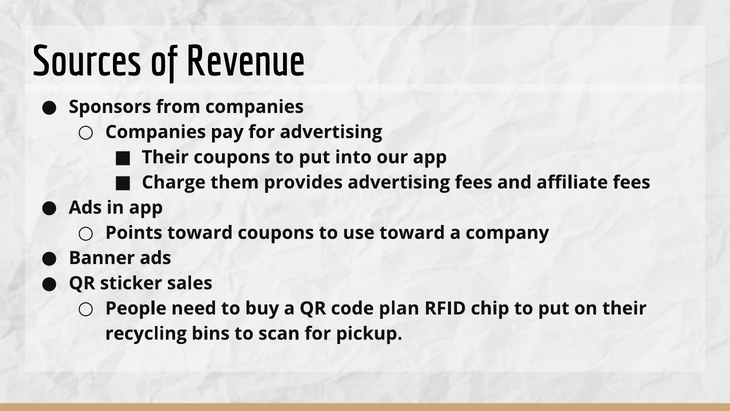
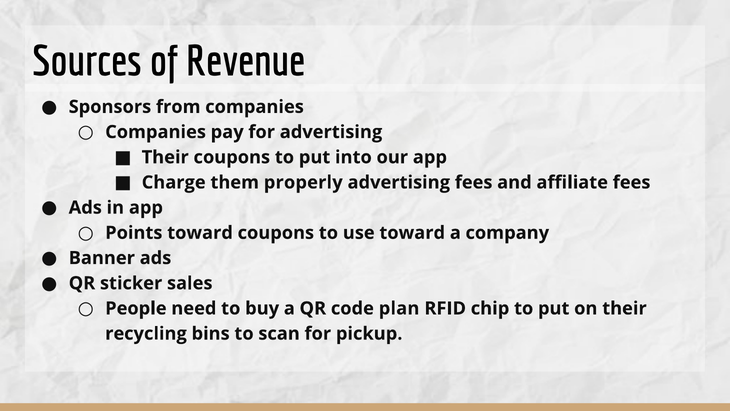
provides: provides -> properly (303, 182)
